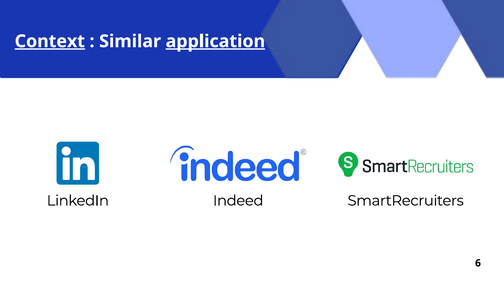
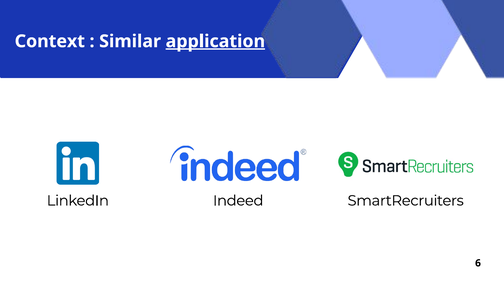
Context underline: present -> none (50, 41)
